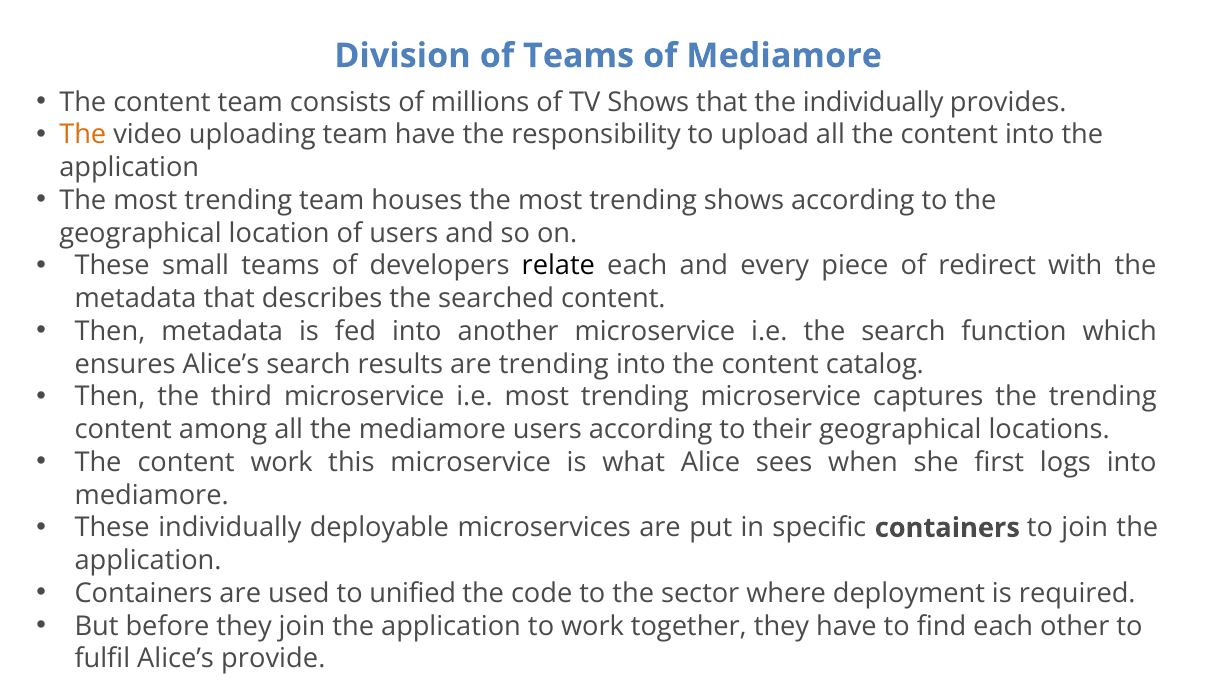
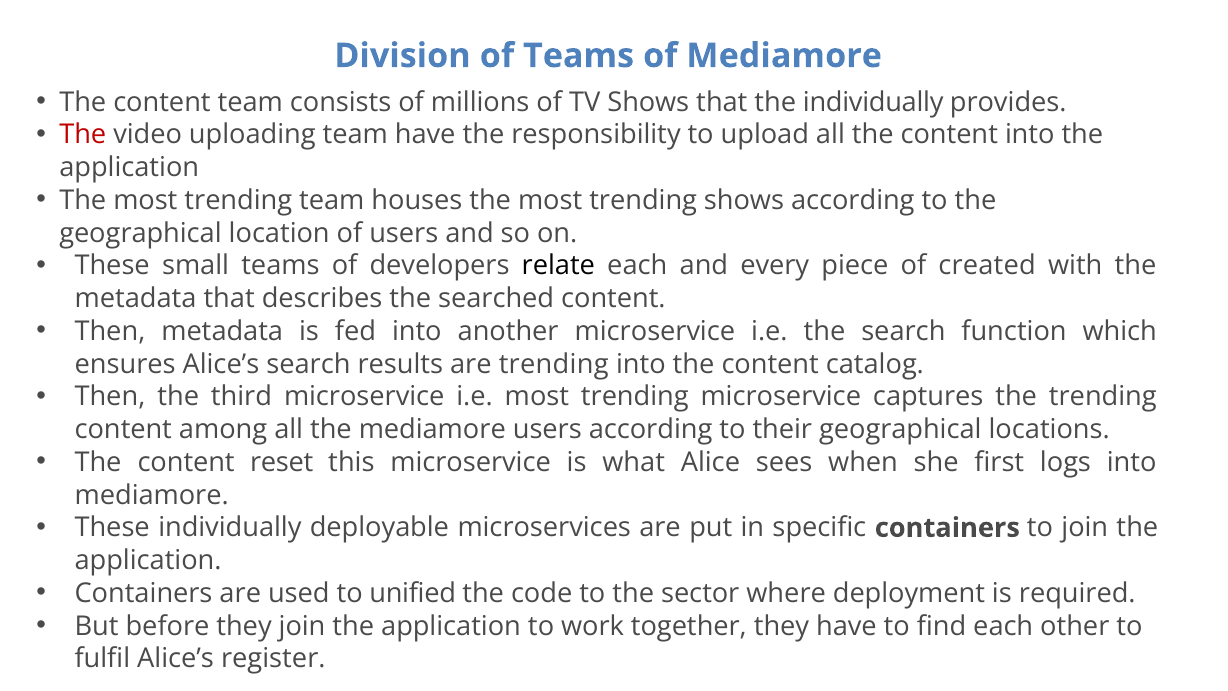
The colour: orange -> red (83, 135)
redirect: redirect -> created (987, 266)
content work: work -> reset (282, 462)
provide: provide -> register (273, 659)
